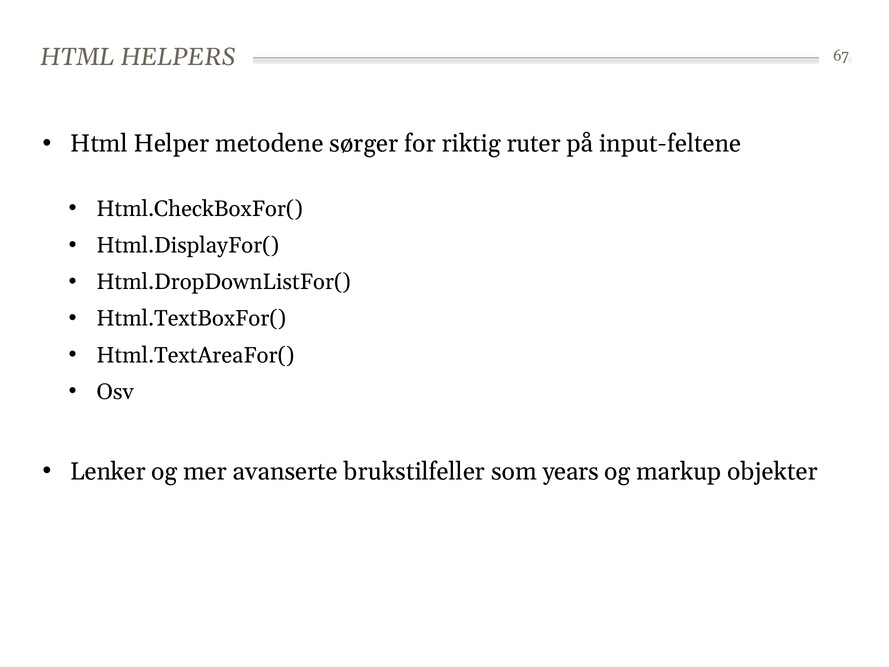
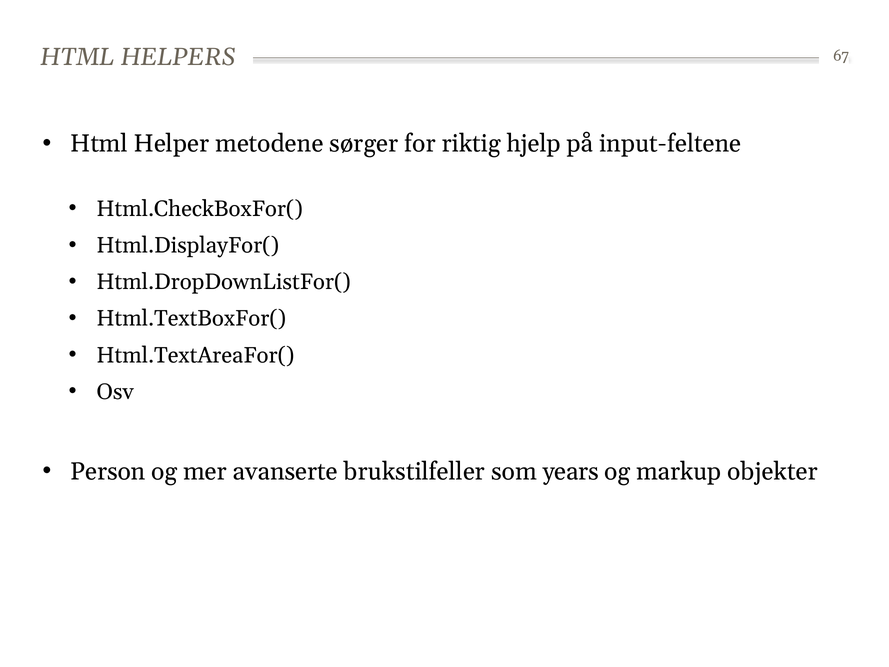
ruter: ruter -> hjelp (534, 144)
Lenker: Lenker -> Person (108, 471)
